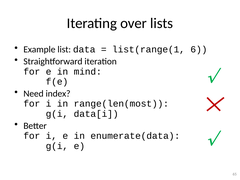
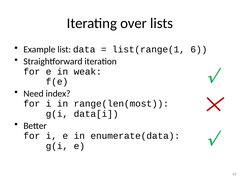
mind: mind -> weak (88, 72)
